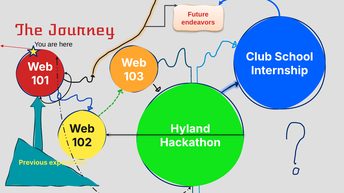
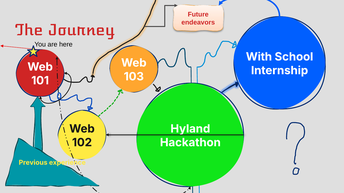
Club: Club -> With (259, 57)
